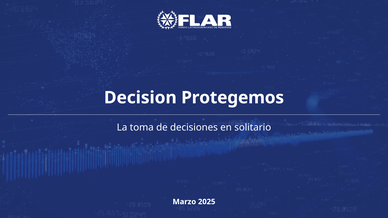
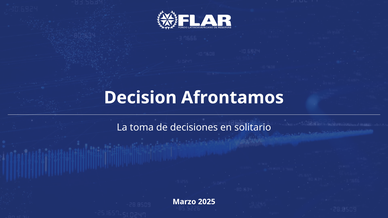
Protegemos: Protegemos -> Afrontamos (232, 98)
